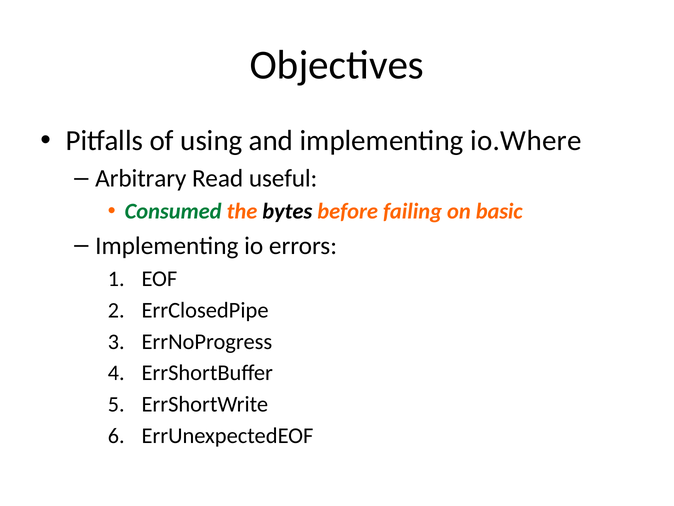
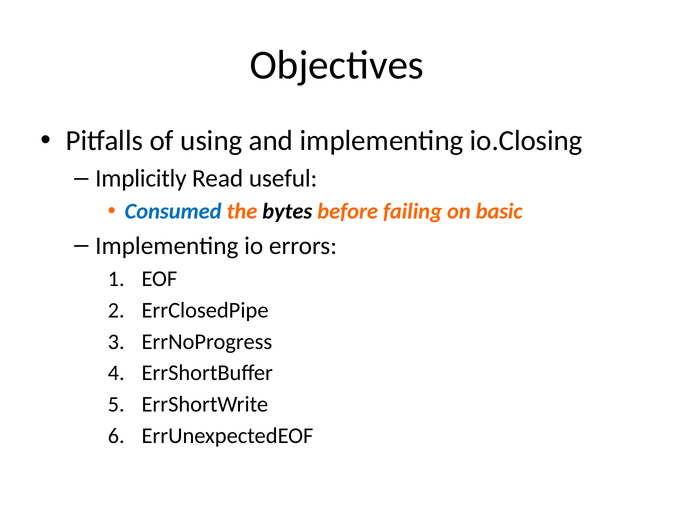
io.Where: io.Where -> io.Closing (526, 141)
Arbitrary: Arbitrary -> Implicitly (141, 178)
Consumed colour: green -> blue (173, 211)
